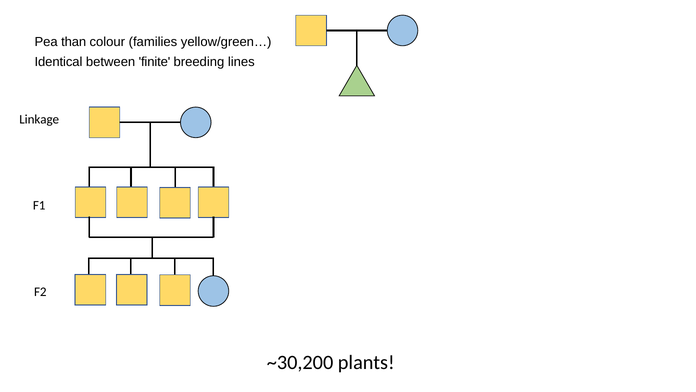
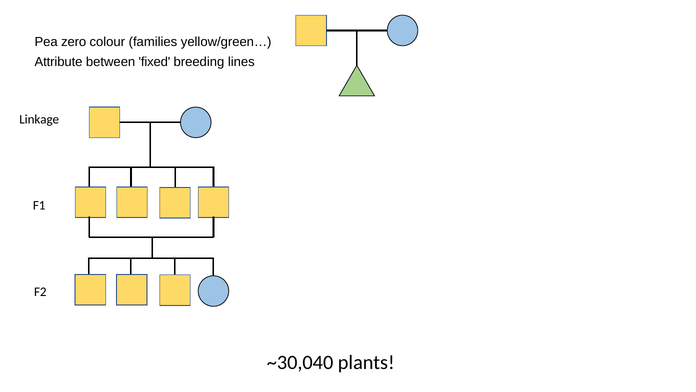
than: than -> zero (74, 42)
Identical: Identical -> Attribute (58, 62)
finite: finite -> fixed (154, 62)
~30,200: ~30,200 -> ~30,040 (300, 362)
